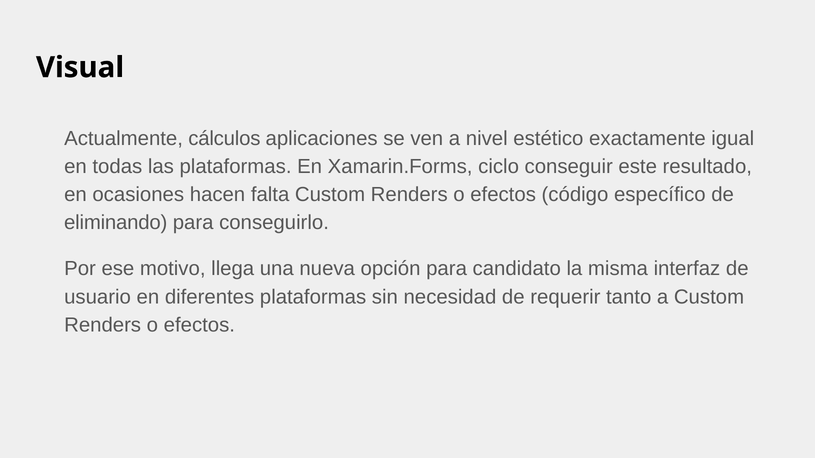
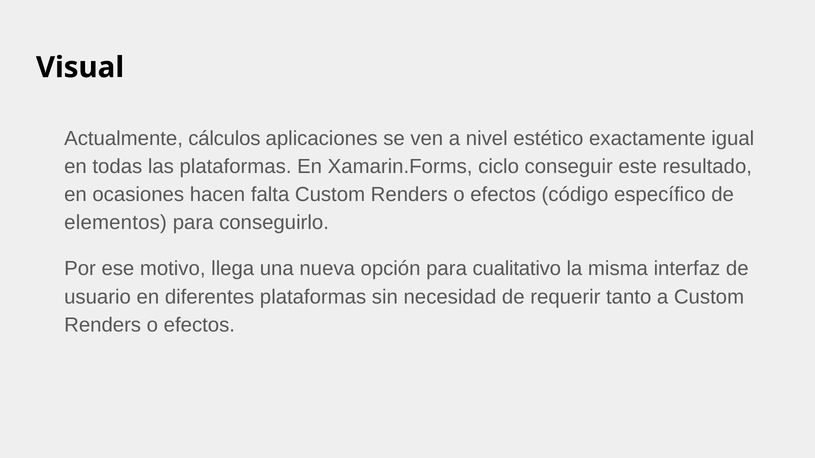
eliminando: eliminando -> elementos (116, 223)
candidato: candidato -> cualitativo (517, 269)
